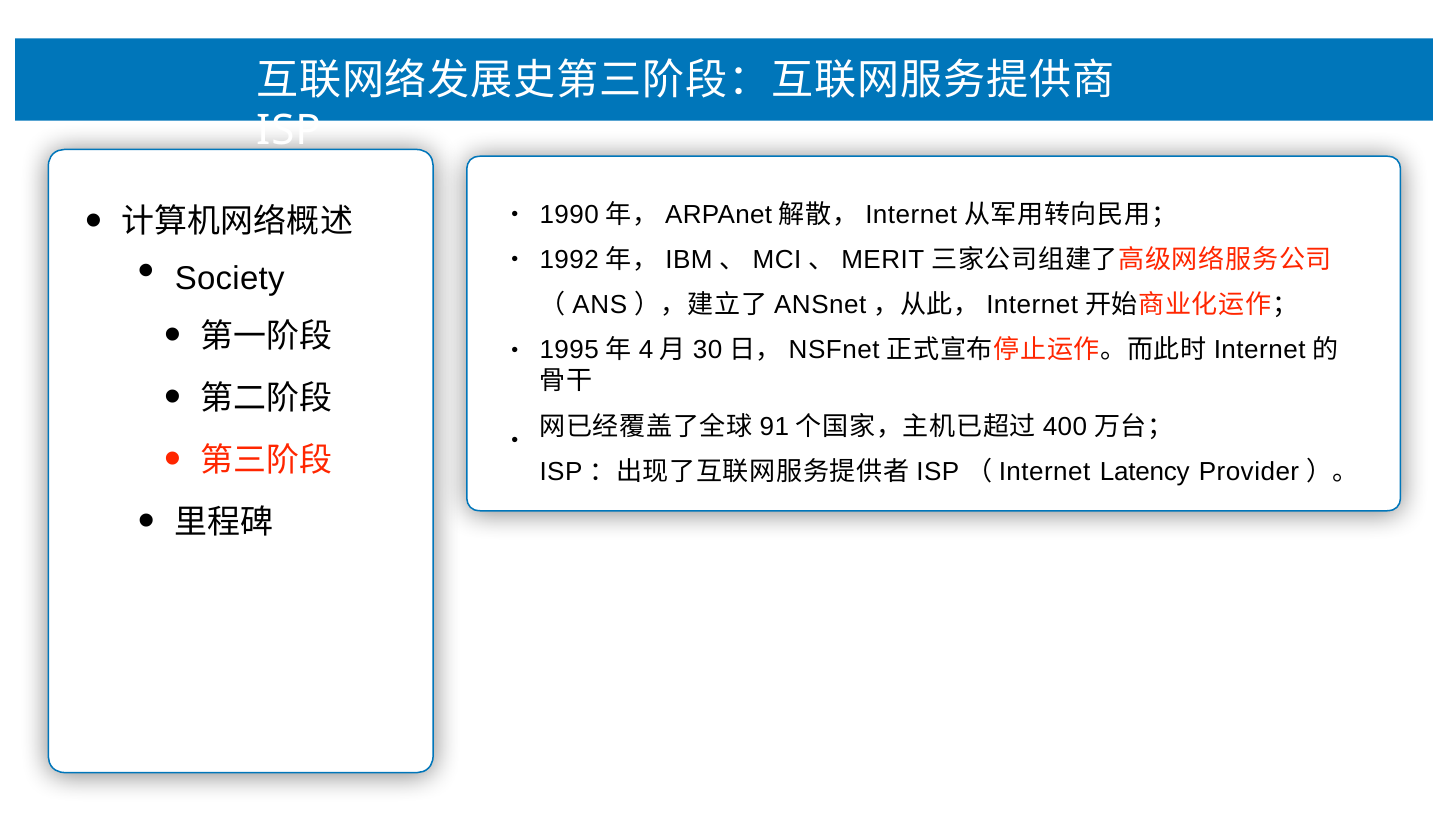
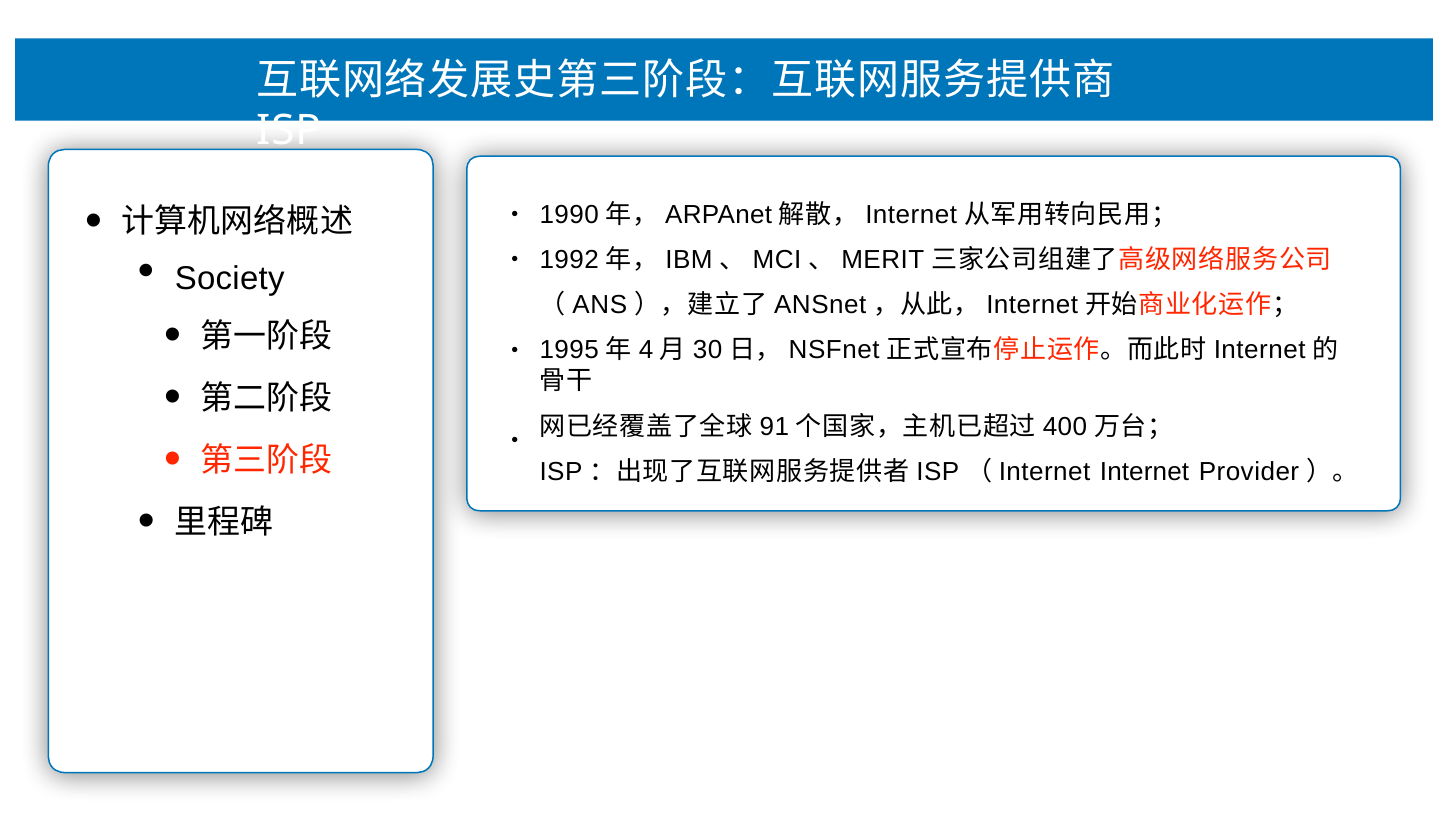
Internet Latency: Latency -> Internet (1145, 472)
